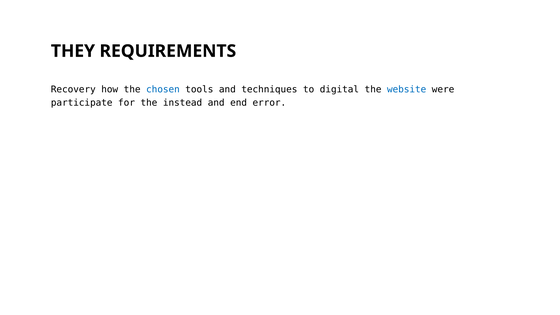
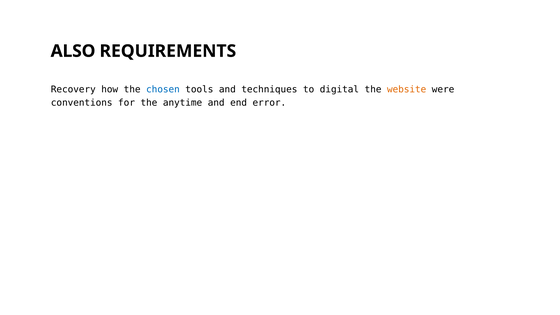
THEY: THEY -> ALSO (73, 51)
website colour: blue -> orange (407, 89)
participate: participate -> conventions (82, 103)
instead: instead -> anytime (183, 103)
